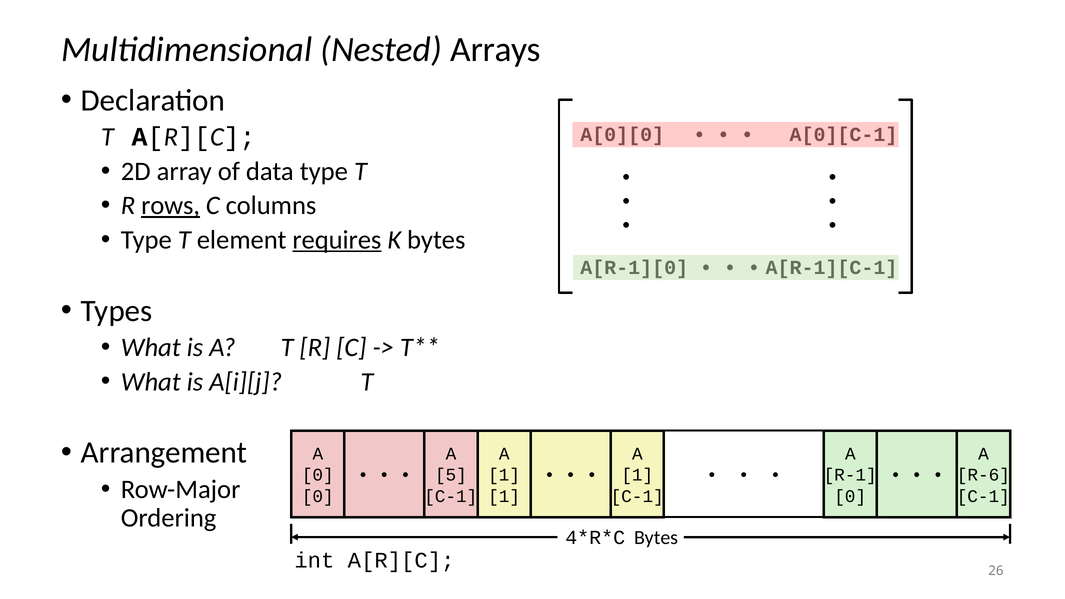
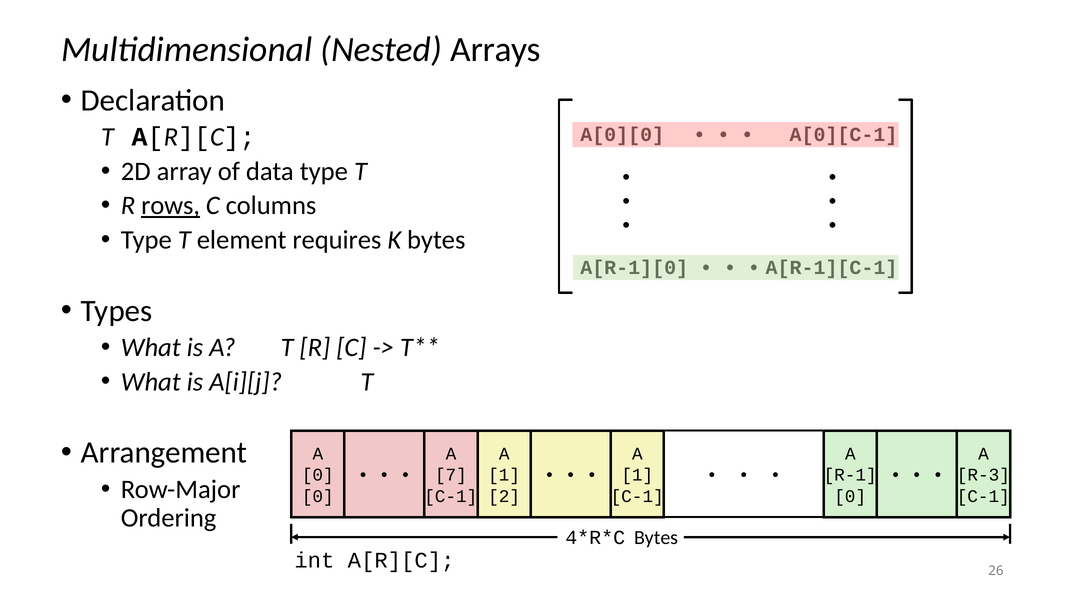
requires underline: present -> none (337, 240)
5: 5 -> 7 (451, 475)
R-6: R-6 -> R-3 (983, 475)
1: 1 -> 2 (504, 496)
